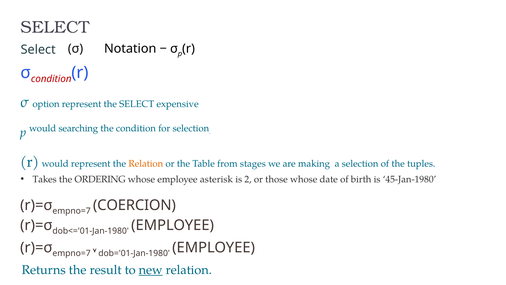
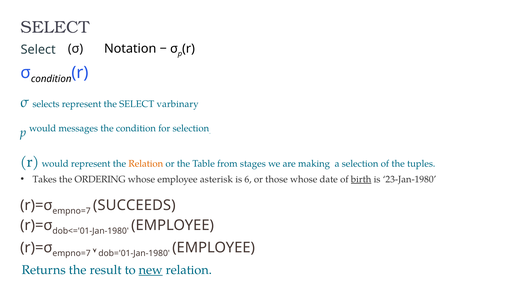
condition colour: red -> black (51, 79)
option: option -> selects (46, 104)
expensive: expensive -> varbinary (178, 104)
searching: searching -> messages (78, 128)
2: 2 -> 6 (248, 179)
birth underline: none -> present (361, 179)
45-Jan-1980: 45-Jan-1980 -> 23-Jan-1980 (410, 179)
COERCION: COERCION -> SUCCEEDS (134, 205)
